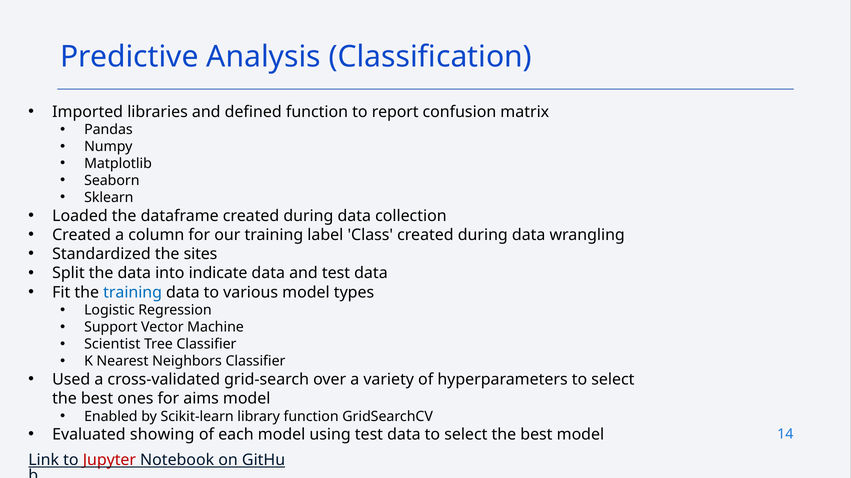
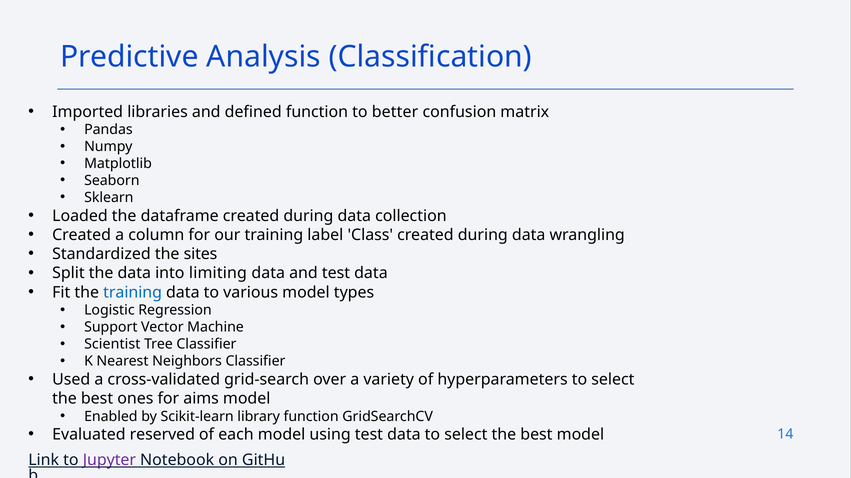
report: report -> better (395, 112)
indicate: indicate -> limiting (218, 274)
showing: showing -> reserved (162, 435)
Jupyter colour: red -> purple (109, 460)
